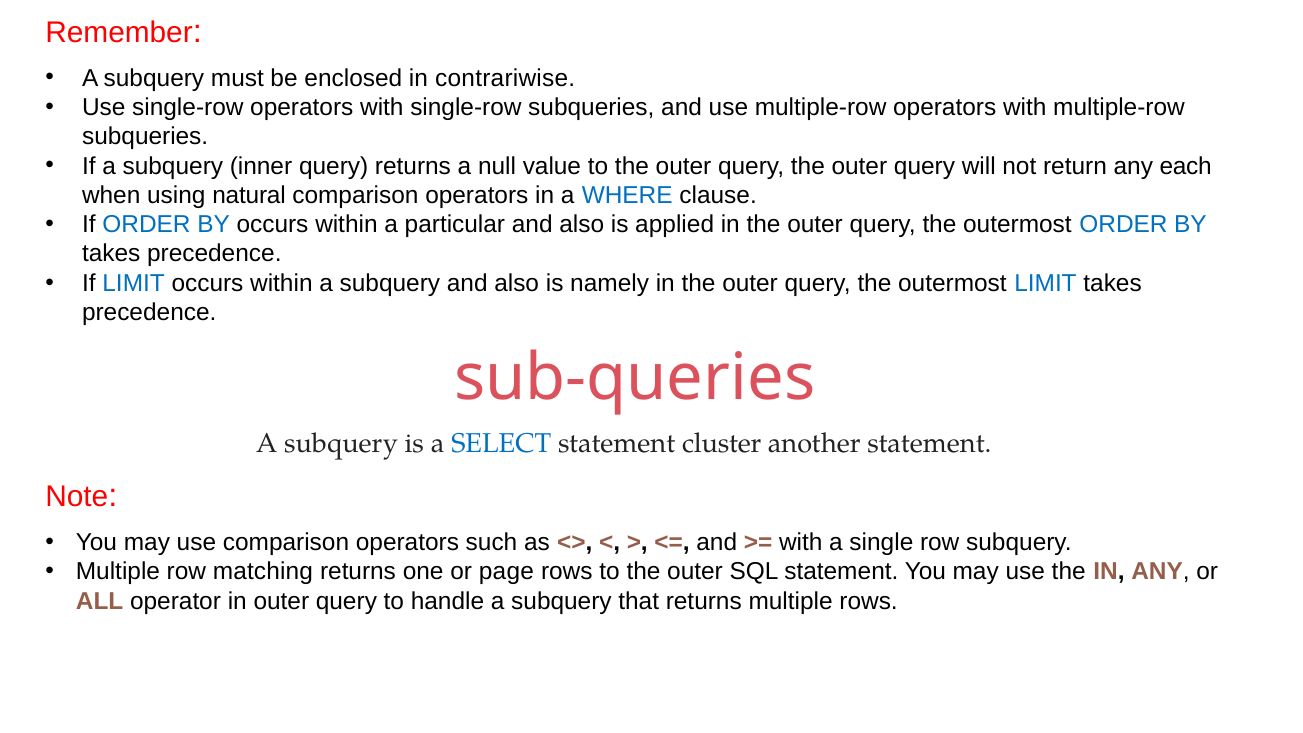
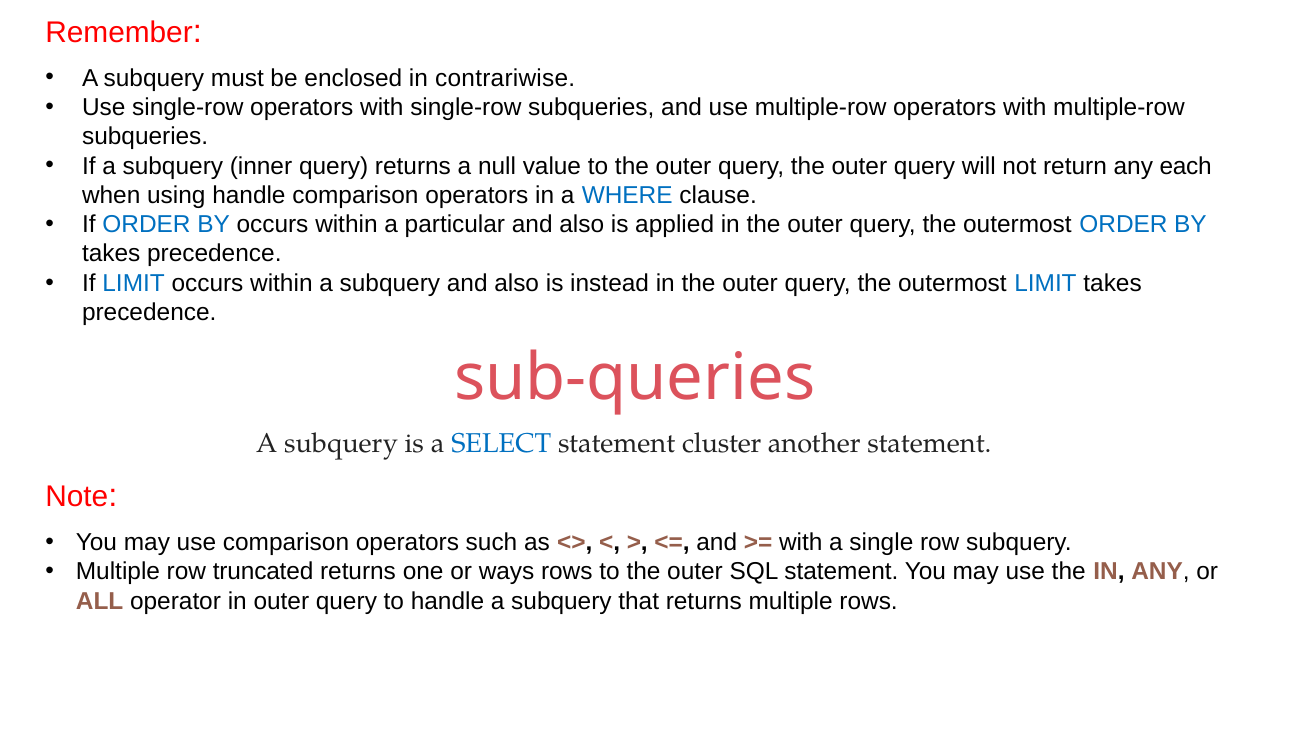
using natural: natural -> handle (249, 195)
namely: namely -> instead (610, 283)
matching: matching -> truncated (263, 572)
page: page -> ways (507, 572)
